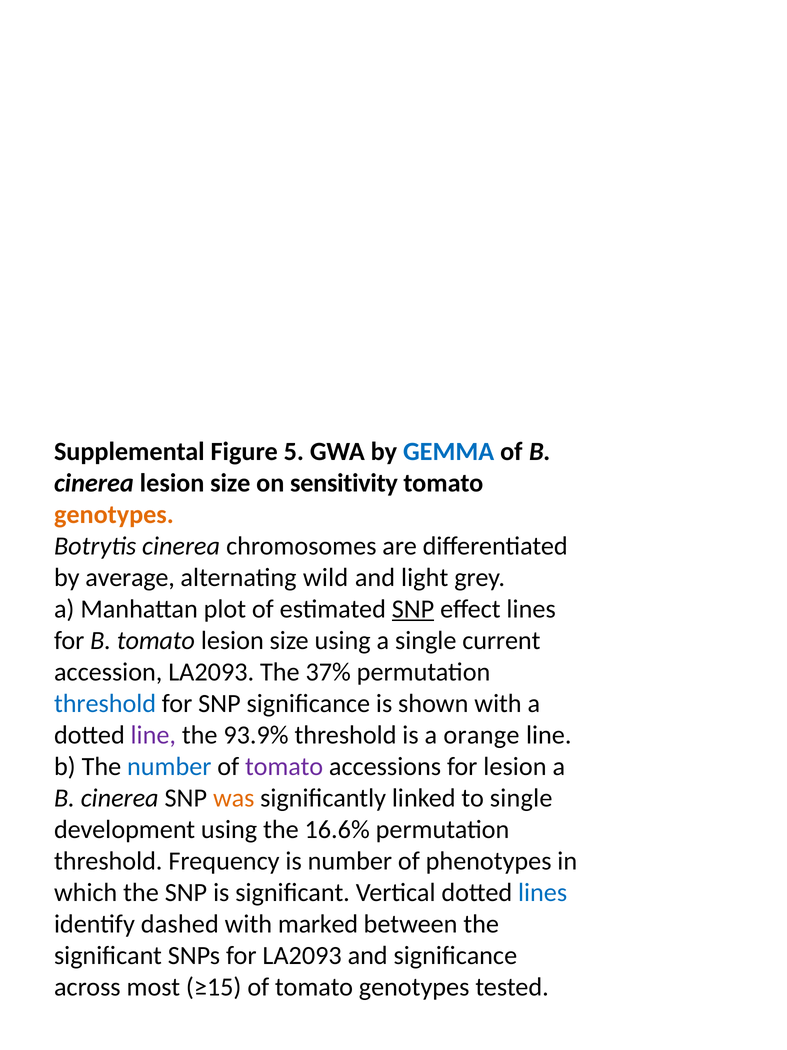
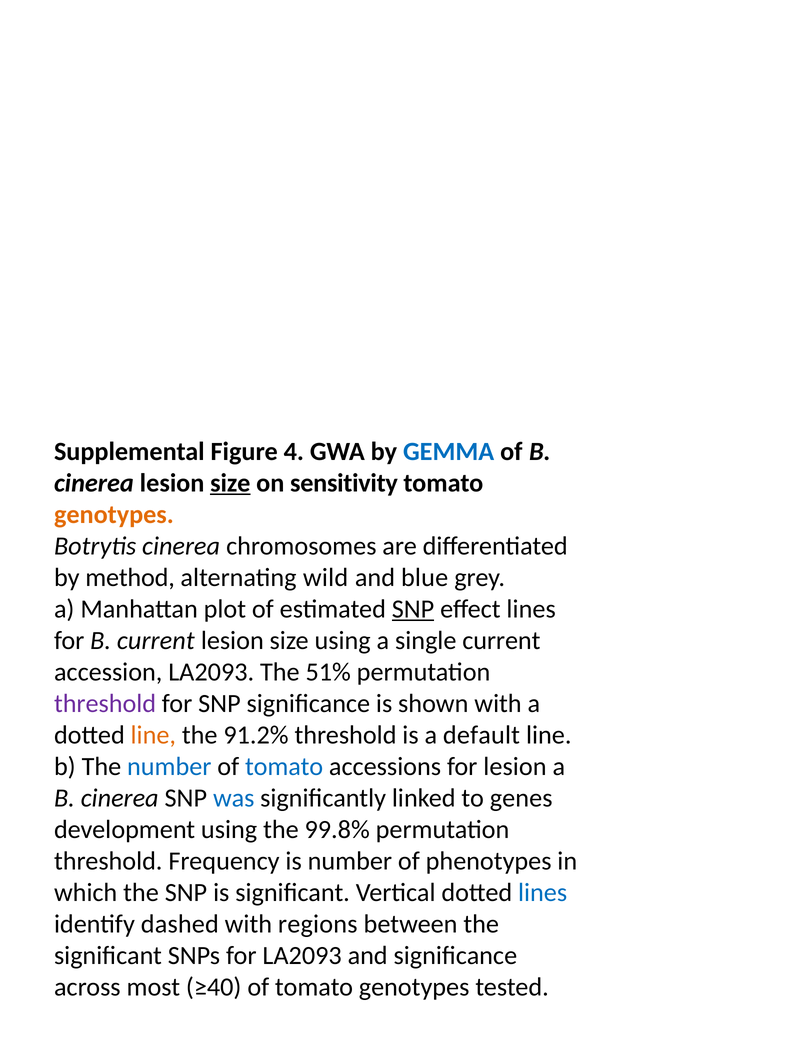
5: 5 -> 4 (294, 451)
size underline: none -> present (230, 483)
average: average -> method (130, 577)
light: light -> blue (425, 577)
B tomato: tomato -> current (156, 640)
37%: 37% -> 51% (328, 672)
threshold colour: blue -> purple (105, 703)
line colour: purple -> orange (153, 735)
93.9%: 93.9% -> 91.2% (256, 735)
orange: orange -> default (481, 735)
tomato colour: purple -> blue (284, 766)
was colour: orange -> blue (234, 797)
to single: single -> genes (521, 797)
16.6%: 16.6% -> 99.8% (337, 829)
marked: marked -> regions (318, 923)
≥15: ≥15 -> ≥40 (214, 986)
